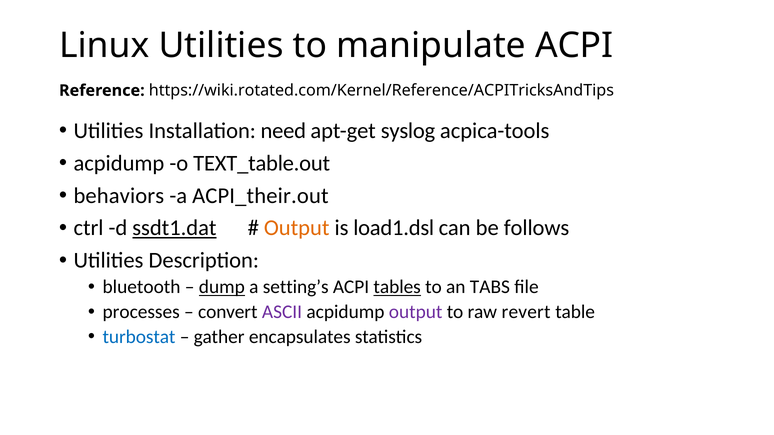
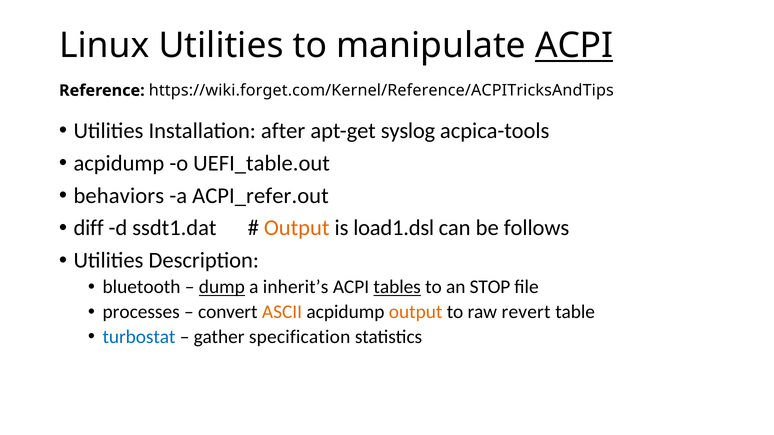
ACPI underline: none -> present (574, 46)
https://wiki.rotated.com/Kernel/Reference/ACPITricksAndTips: https://wiki.rotated.com/Kernel/Reference/ACPITricksAndTips -> https://wiki.forget.com/Kernel/Reference/ACPITricksAndTips (381, 91)
need: need -> after (283, 131)
TEXT_table.out: TEXT_table.out -> UEFI_table.out (262, 163)
ACPI_their.out: ACPI_their.out -> ACPI_refer.out (260, 196)
ctrl: ctrl -> diff (89, 228)
ssdt1.dat underline: present -> none (174, 228)
setting’s: setting’s -> inherit’s (296, 287)
TABS: TABS -> STOP (490, 287)
ASCII colour: purple -> orange (282, 312)
output colour: purple -> orange (416, 312)
encapsulates: encapsulates -> specification (300, 337)
